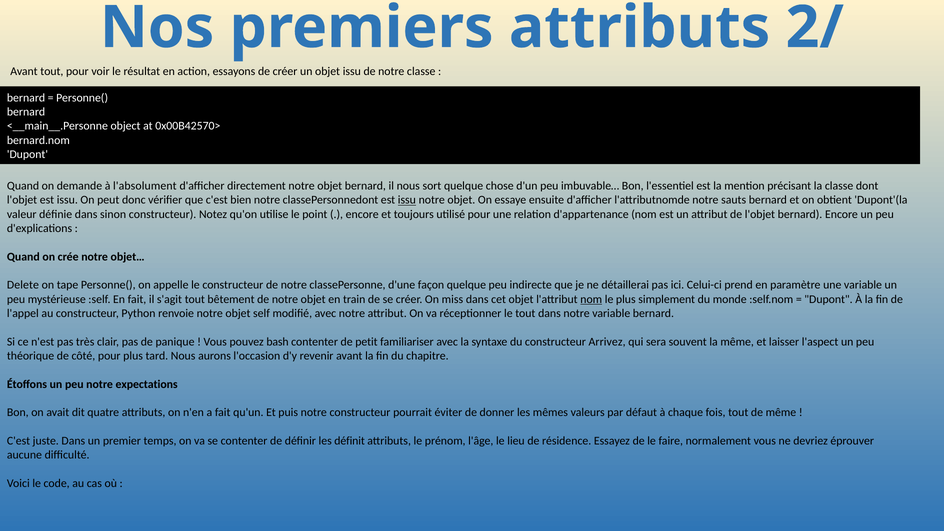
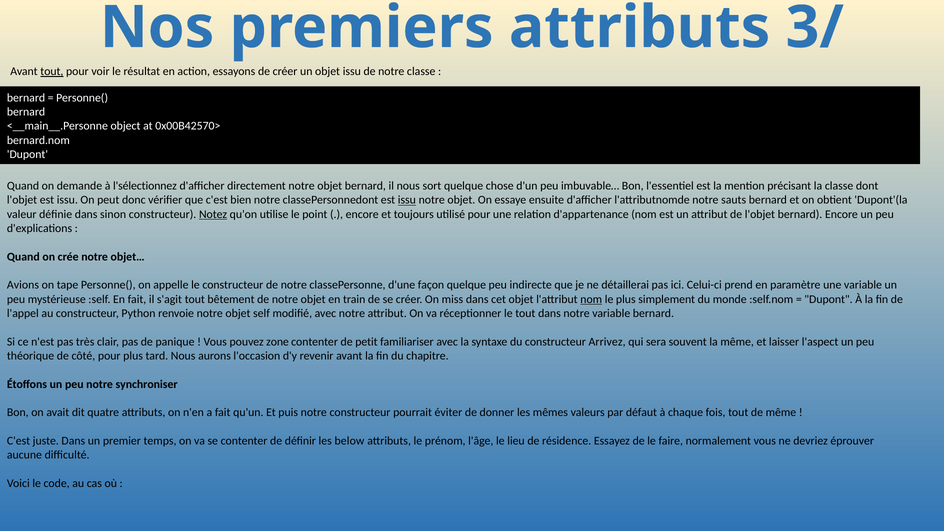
2/: 2/ -> 3/ (815, 28)
tout underline: none -> present (52, 71)
l'absolument: l'absolument -> l'sélectionnez (145, 186)
Notez underline: none -> present (213, 214)
Delete: Delete -> Avions (23, 285)
bash: bash -> zone (278, 342)
expectations: expectations -> synchroniser (147, 384)
définit: définit -> below (349, 441)
